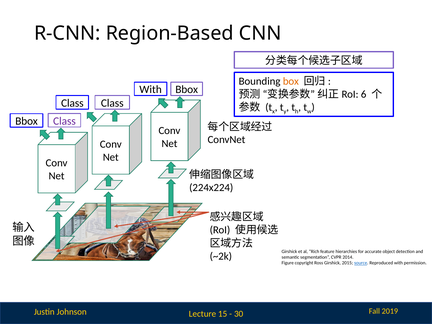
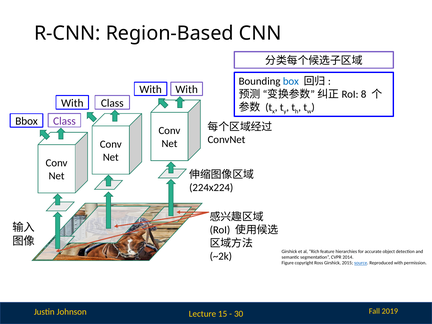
box colour: orange -> blue (291, 81)
Bbox: Bbox -> With (187, 90)
6: 6 -> 8 (364, 94)
Class: Class -> With (72, 103)
